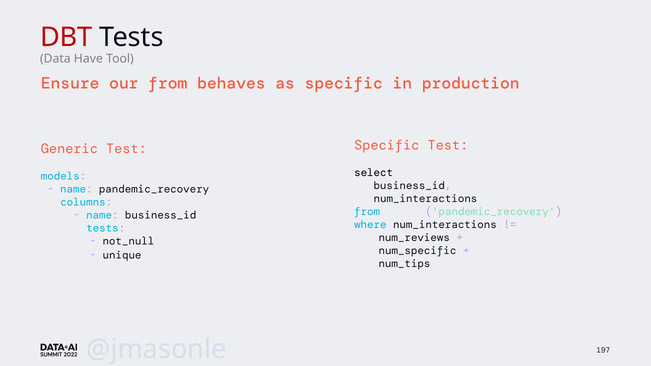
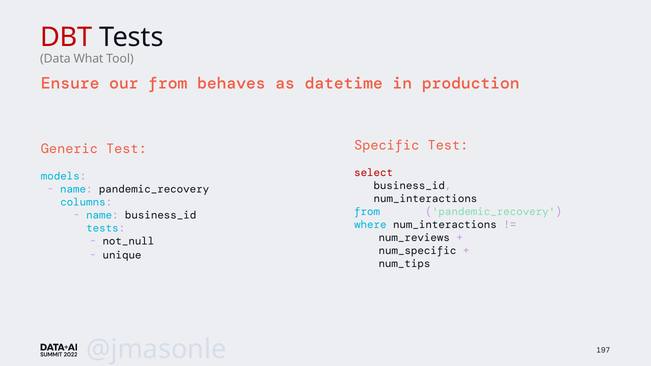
Have: Have -> What (89, 59)
as specific: specific -> datetime (344, 84)
select colour: black -> red (374, 173)
